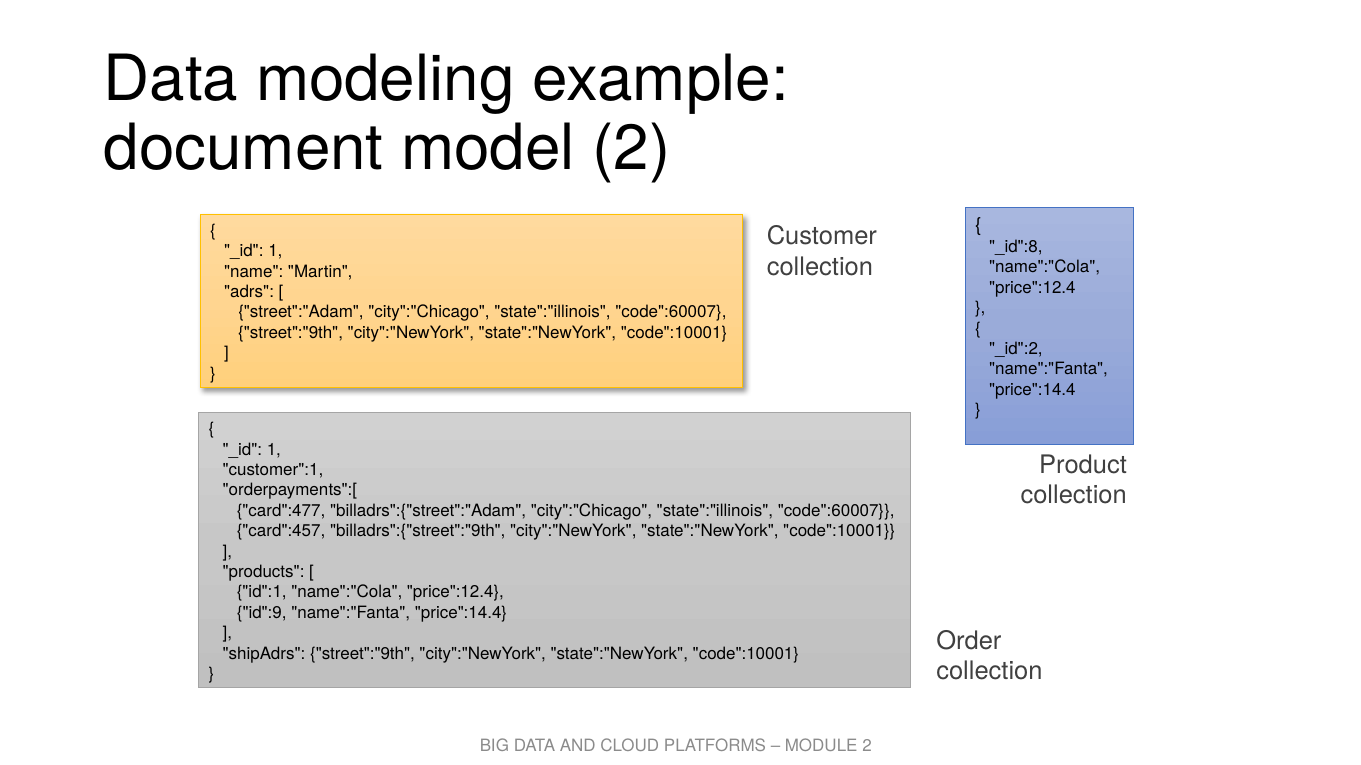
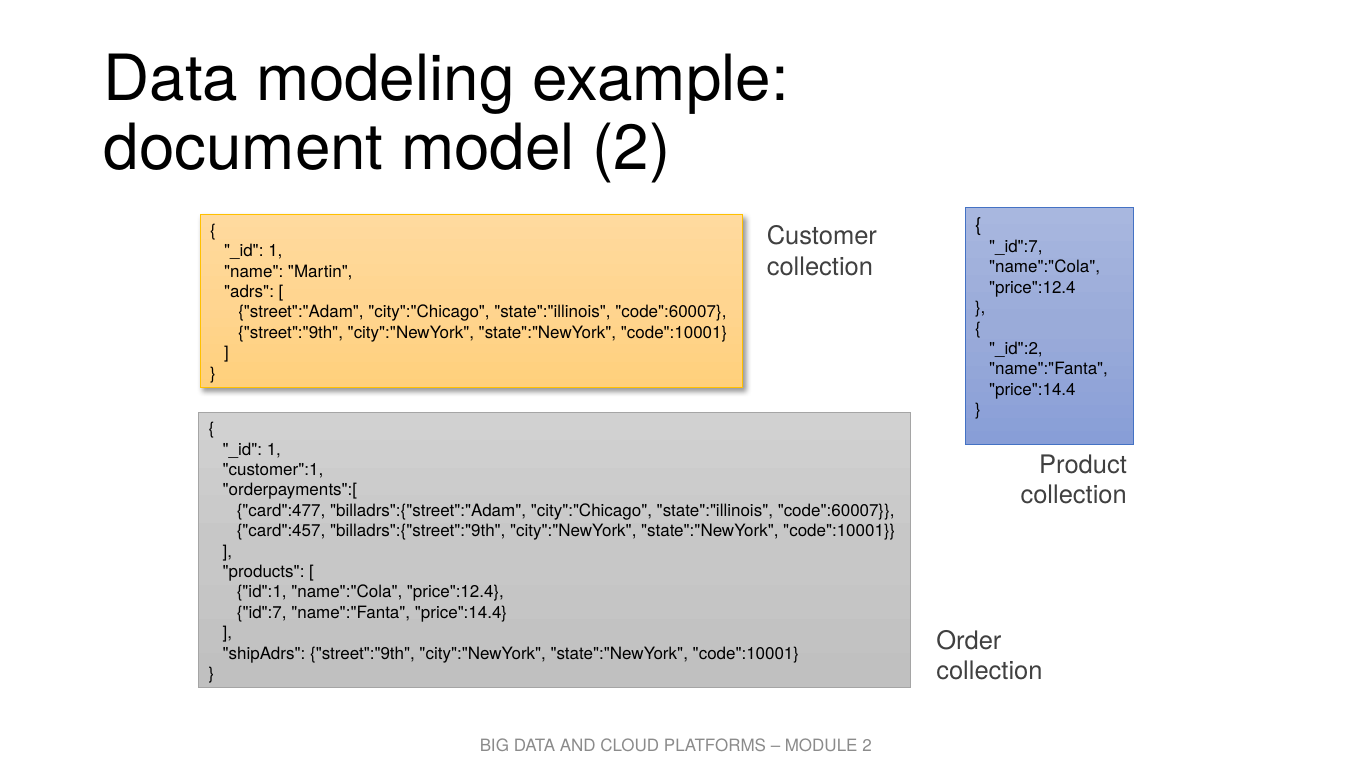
_id":8: _id":8 -> _id":7 (1016, 247)
id":9: id":9 -> id":7 (262, 613)
